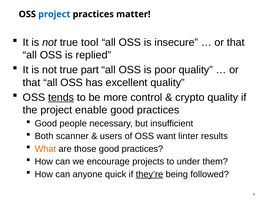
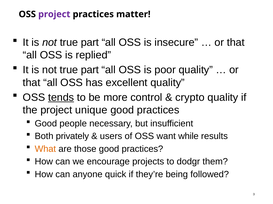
project colour: blue -> purple (54, 14)
tool: tool -> part (90, 43)
enable: enable -> unique (91, 110)
scanner: scanner -> privately (72, 137)
linter: linter -> while (188, 137)
under: under -> dodgr (188, 162)
they’re underline: present -> none (149, 175)
